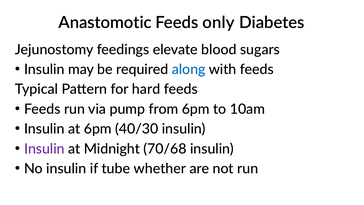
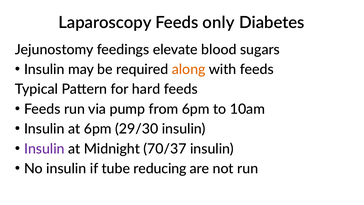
Anastomotic: Anastomotic -> Laparoscopy (105, 23)
along colour: blue -> orange (189, 69)
40/30: 40/30 -> 29/30 (137, 129)
70/68: 70/68 -> 70/37 (165, 149)
whether: whether -> reducing (160, 169)
